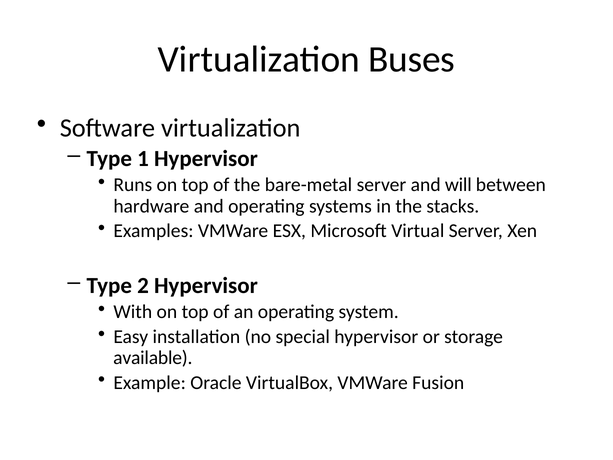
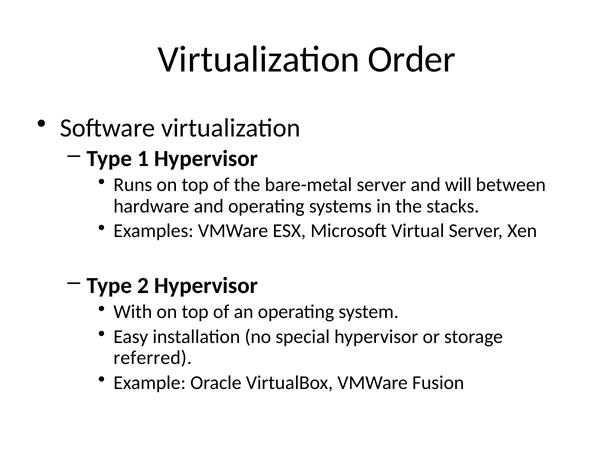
Buses: Buses -> Order (412, 59)
available: available -> referred (153, 358)
